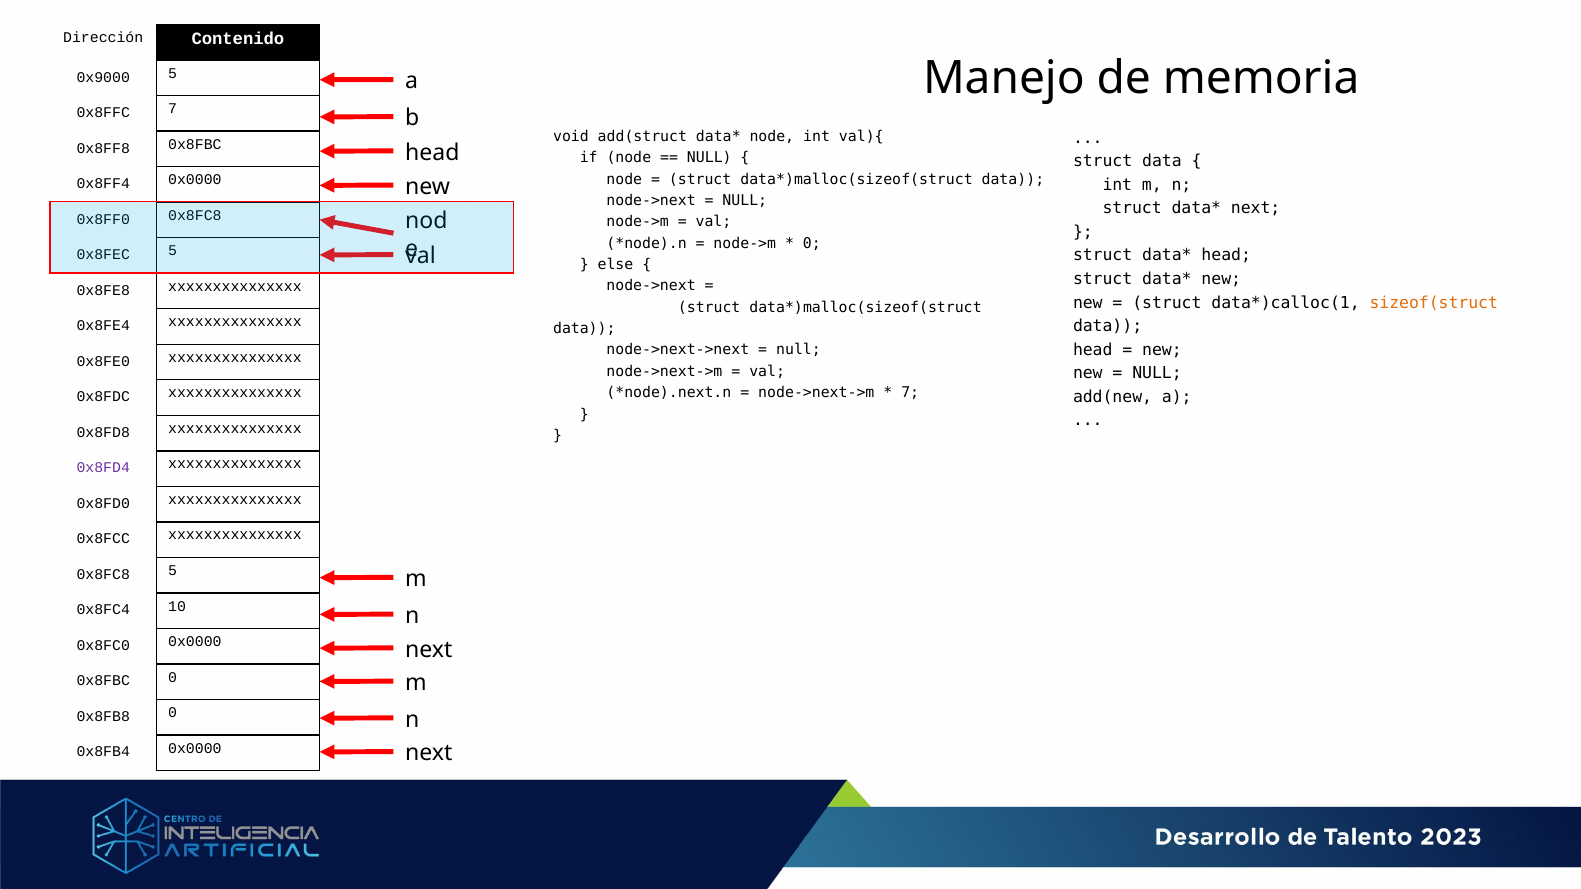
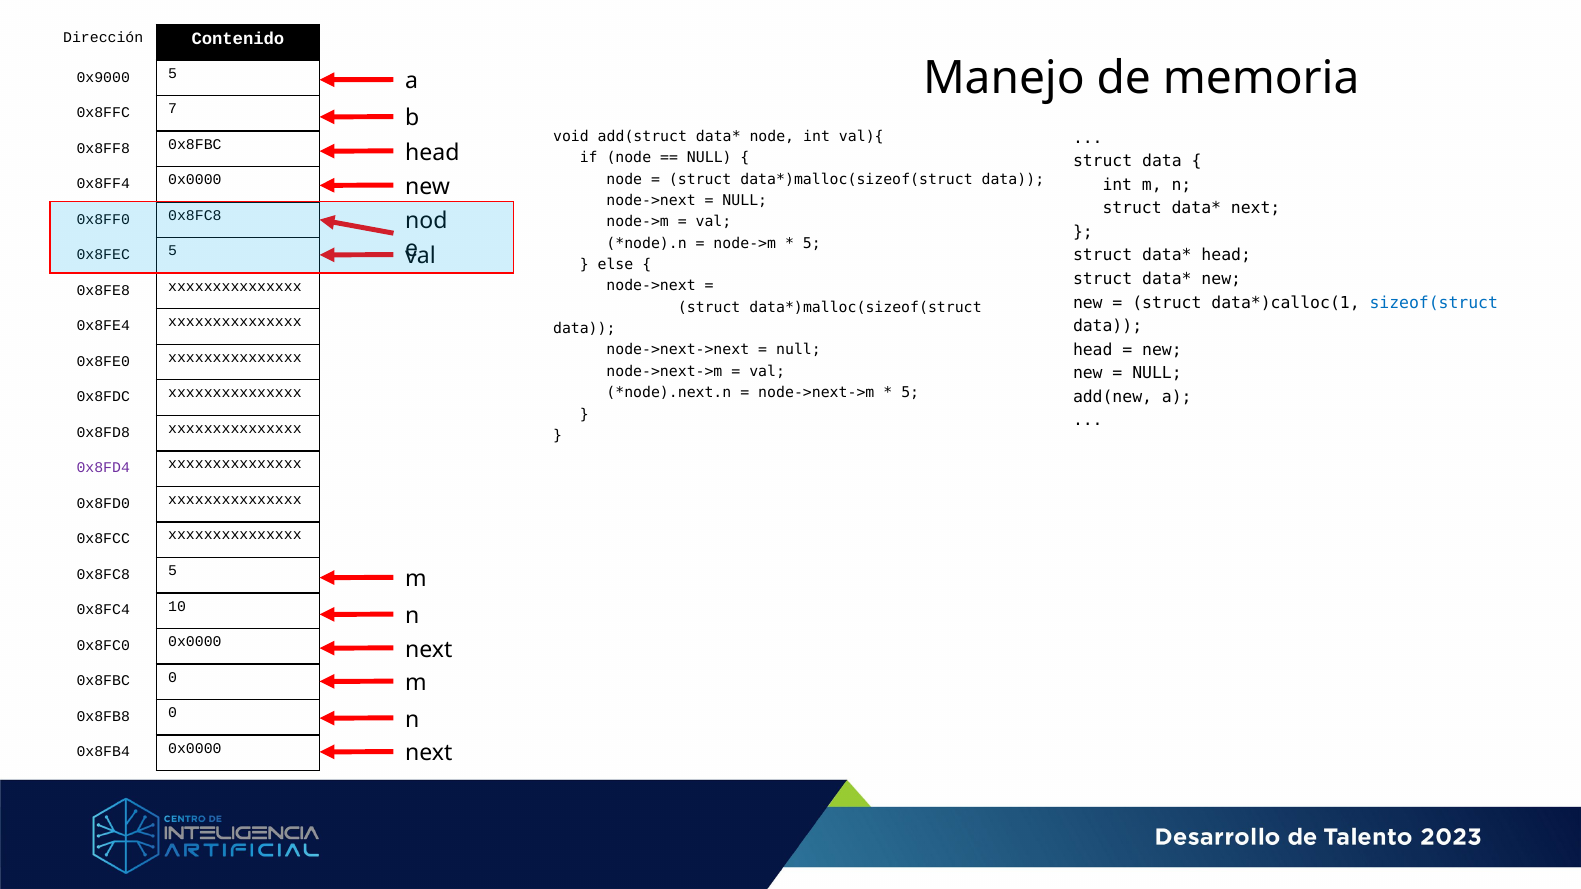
0: 0 -> 5 (812, 243)
sizeof(struct colour: orange -> blue (1434, 303)
7: 7 -> 5 (910, 393)
